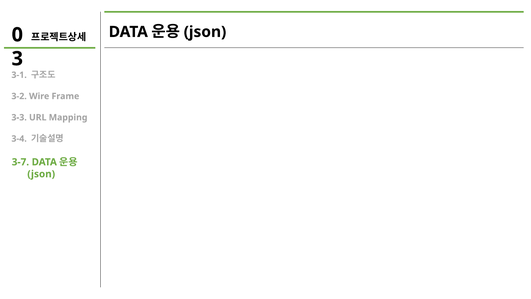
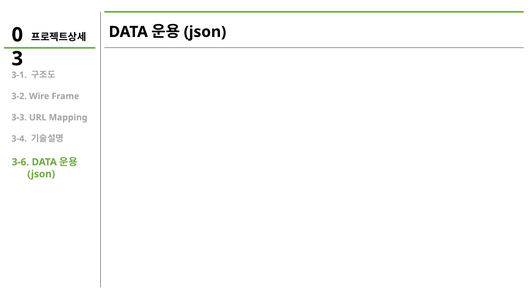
3-7: 3-7 -> 3-6 (20, 162)
